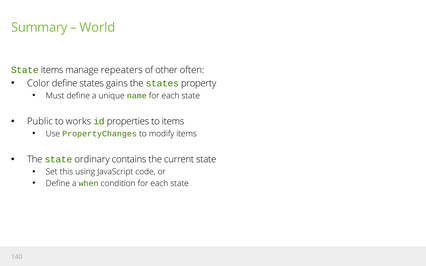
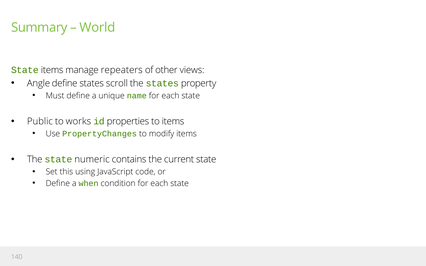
often: often -> views (192, 70)
Color: Color -> Angle (38, 83)
gains: gains -> scroll (117, 83)
ordinary: ordinary -> numeric (92, 160)
